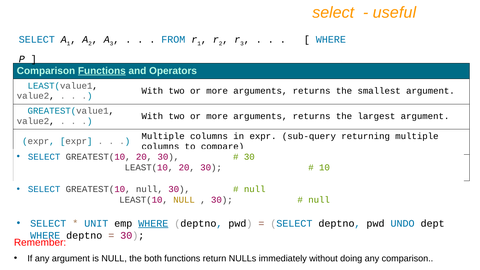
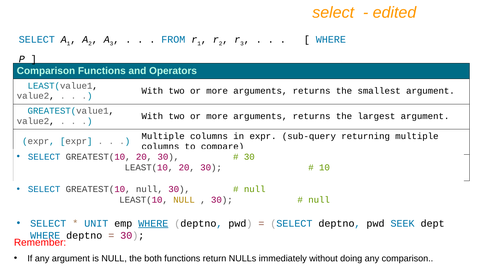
useful: useful -> edited (394, 12)
Functions underline: present -> none (102, 71)
UNDO: UNDO -> SEEK (403, 223)
